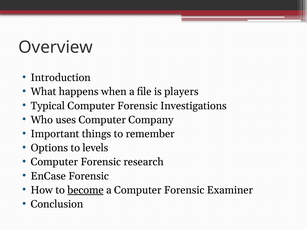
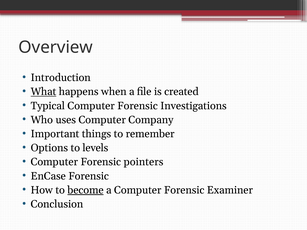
What underline: none -> present (43, 92)
players: players -> created (181, 92)
research: research -> pointers (144, 162)
